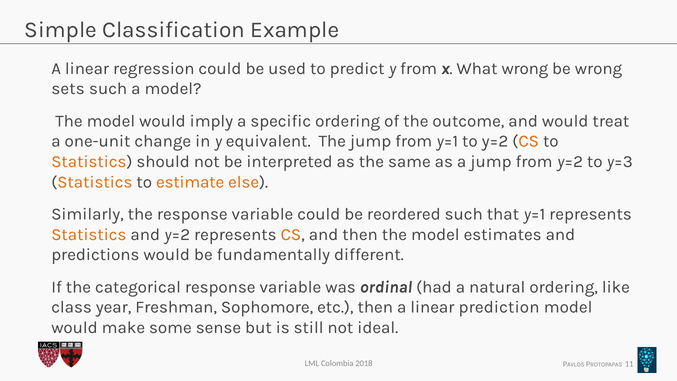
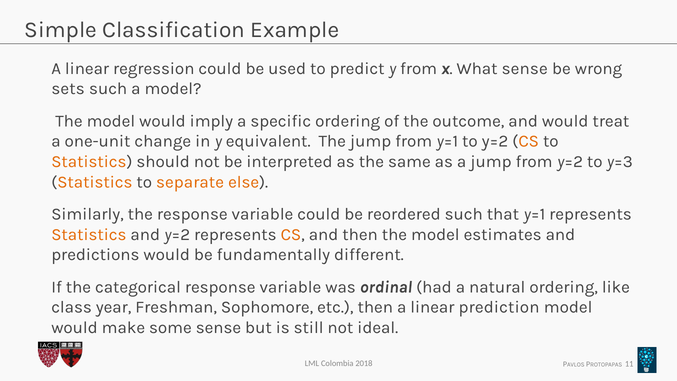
What wrong: wrong -> sense (525, 68)
estimate: estimate -> separate (190, 182)
